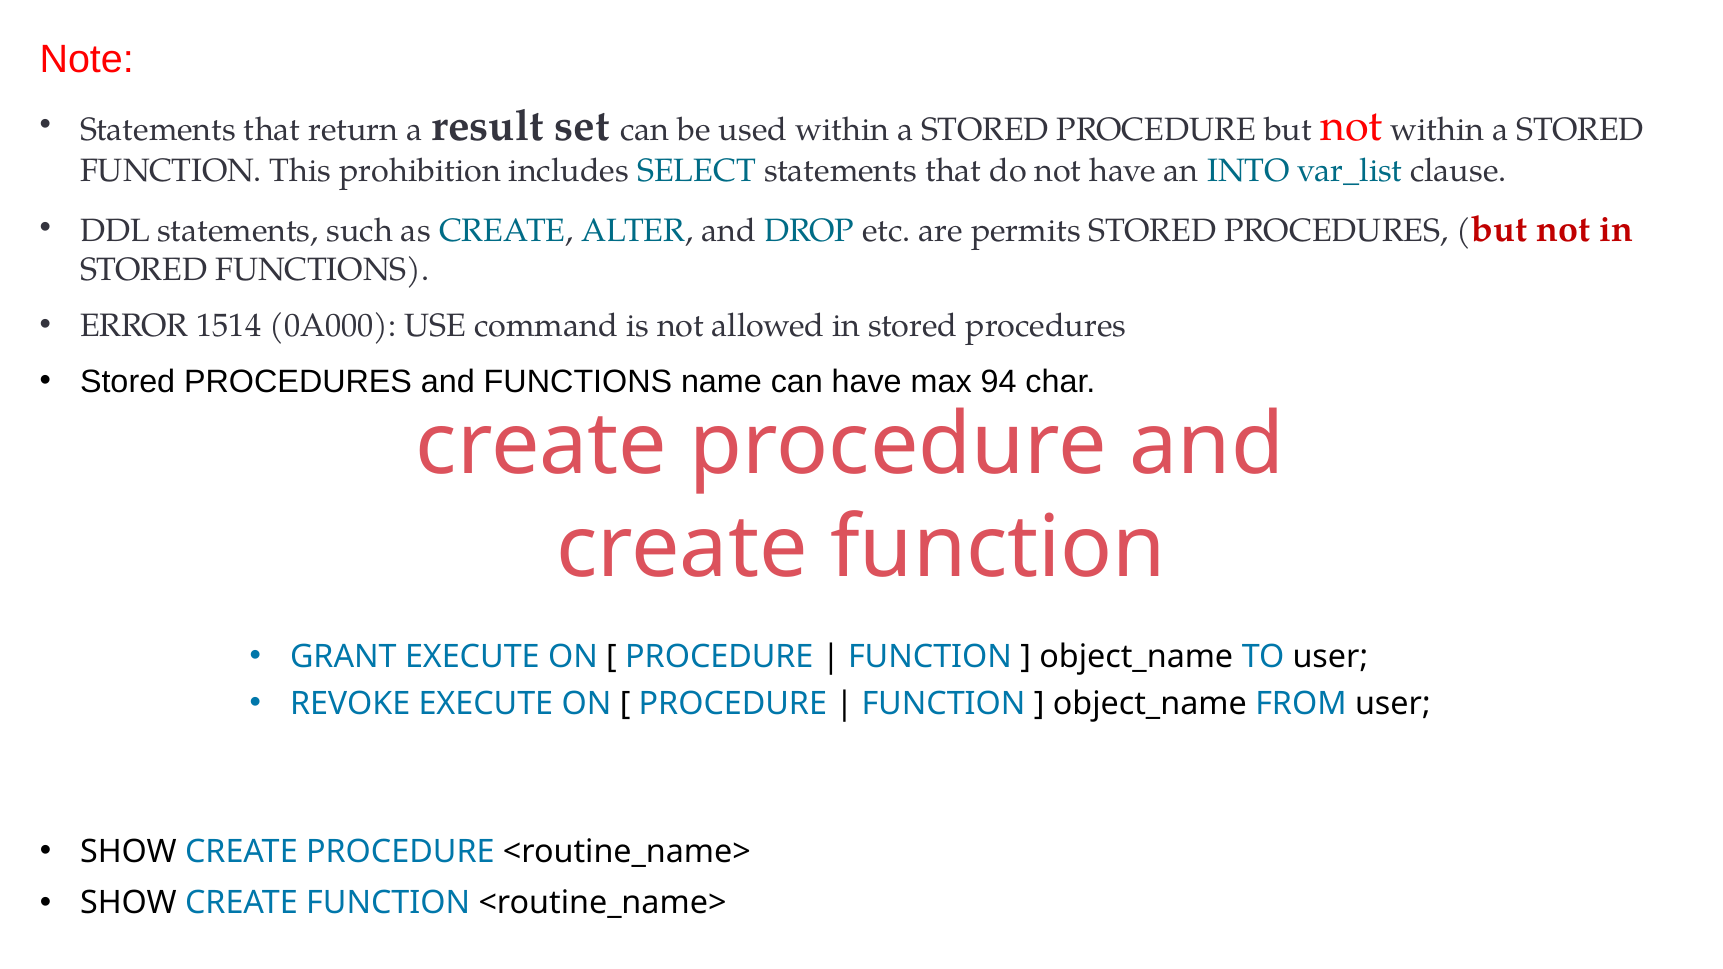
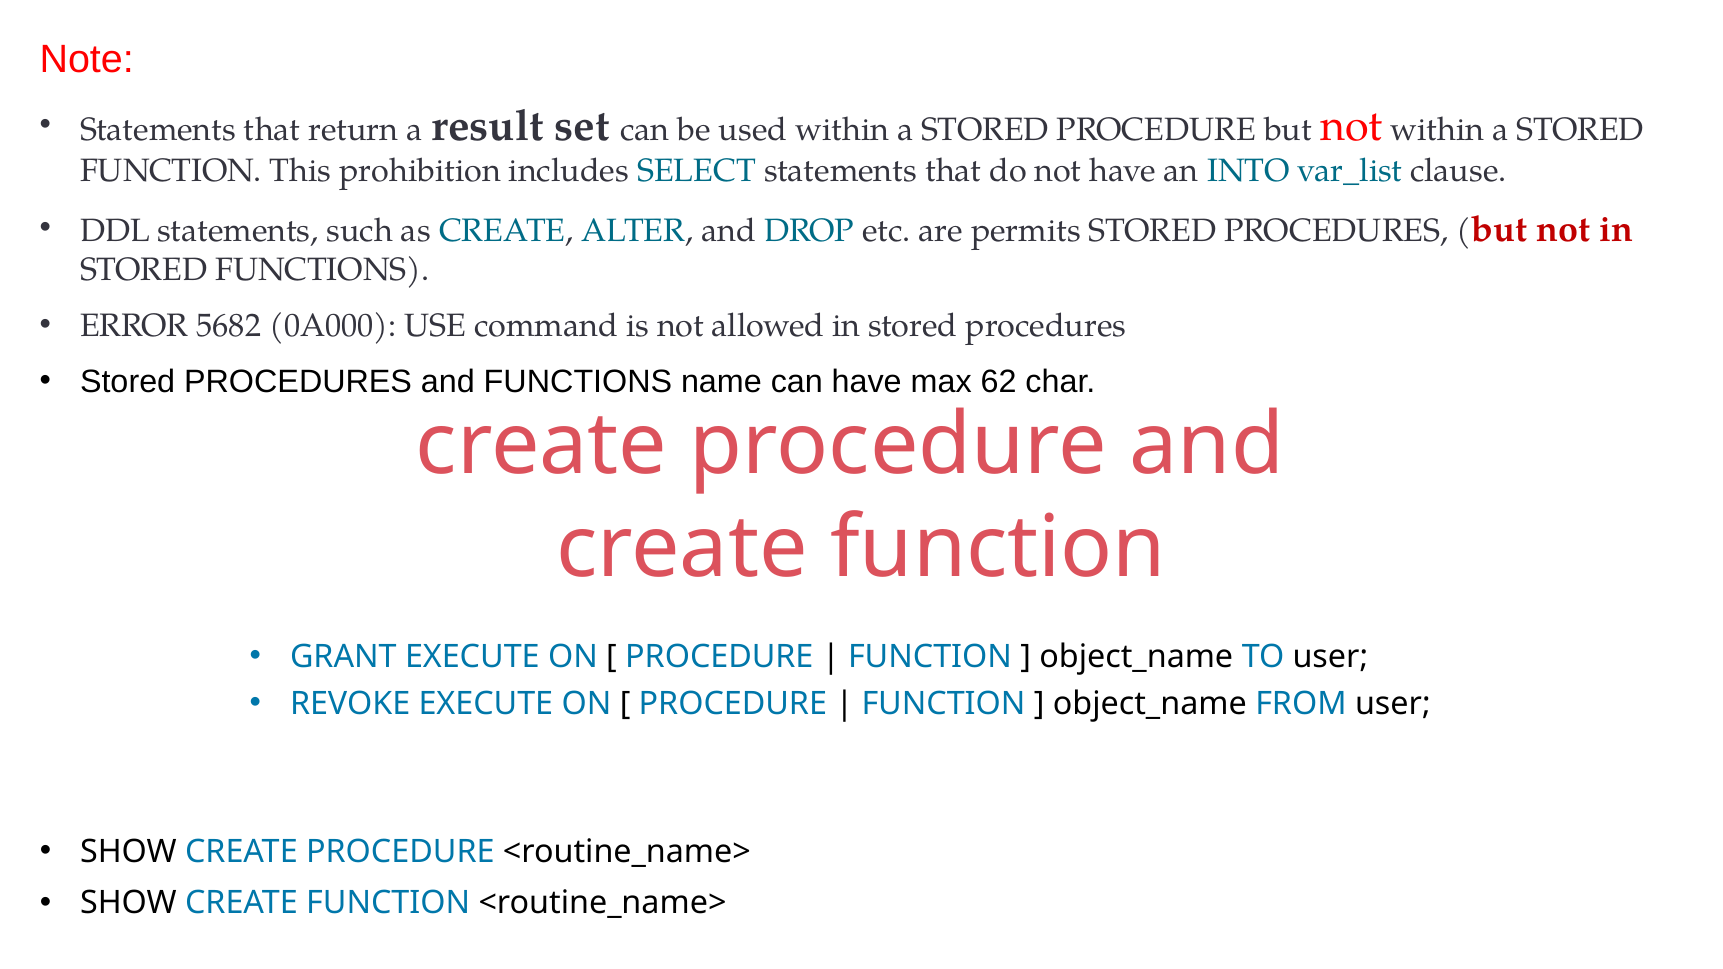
1514: 1514 -> 5682 (229, 326)
94: 94 -> 62 (999, 382)
